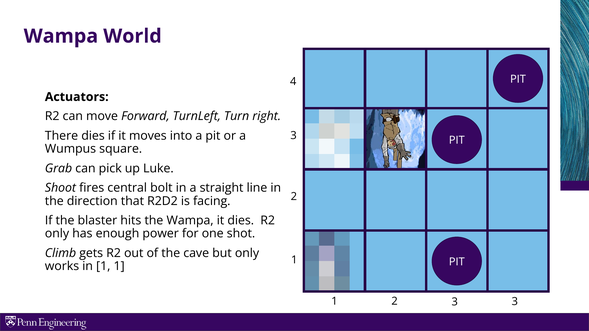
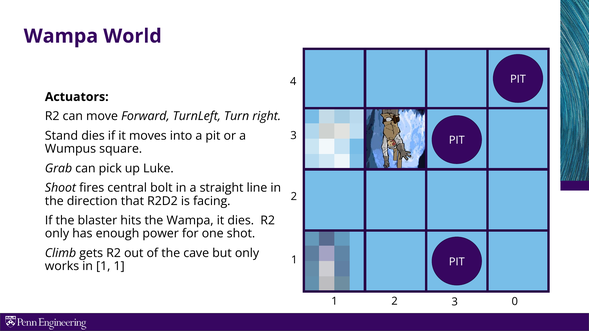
There: There -> Stand (61, 136)
3 3: 3 -> 0 (515, 302)
